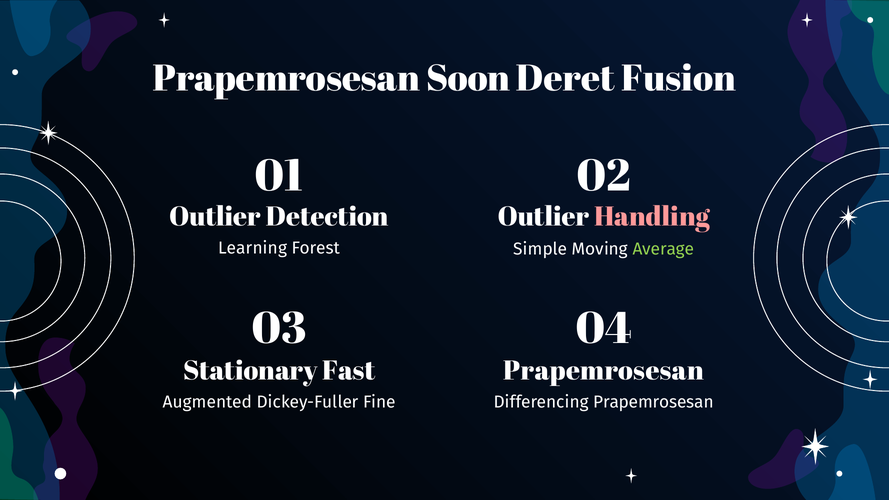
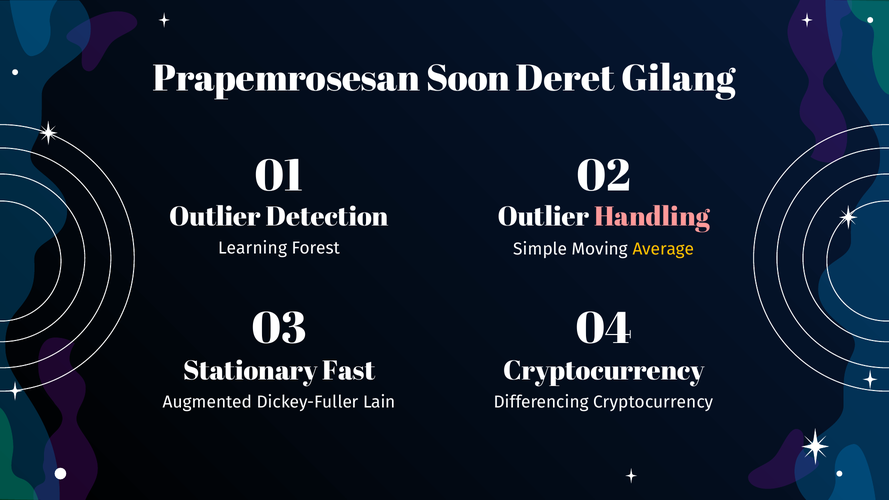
Fusion: Fusion -> Gilang (678, 78)
Average colour: light green -> yellow (663, 249)
Prapemrosesan: Prapemrosesan -> Cryptocurrency (604, 371)
Fine: Fine -> Lain (379, 402)
Differencing Prapemrosesan: Prapemrosesan -> Cryptocurrency (653, 402)
